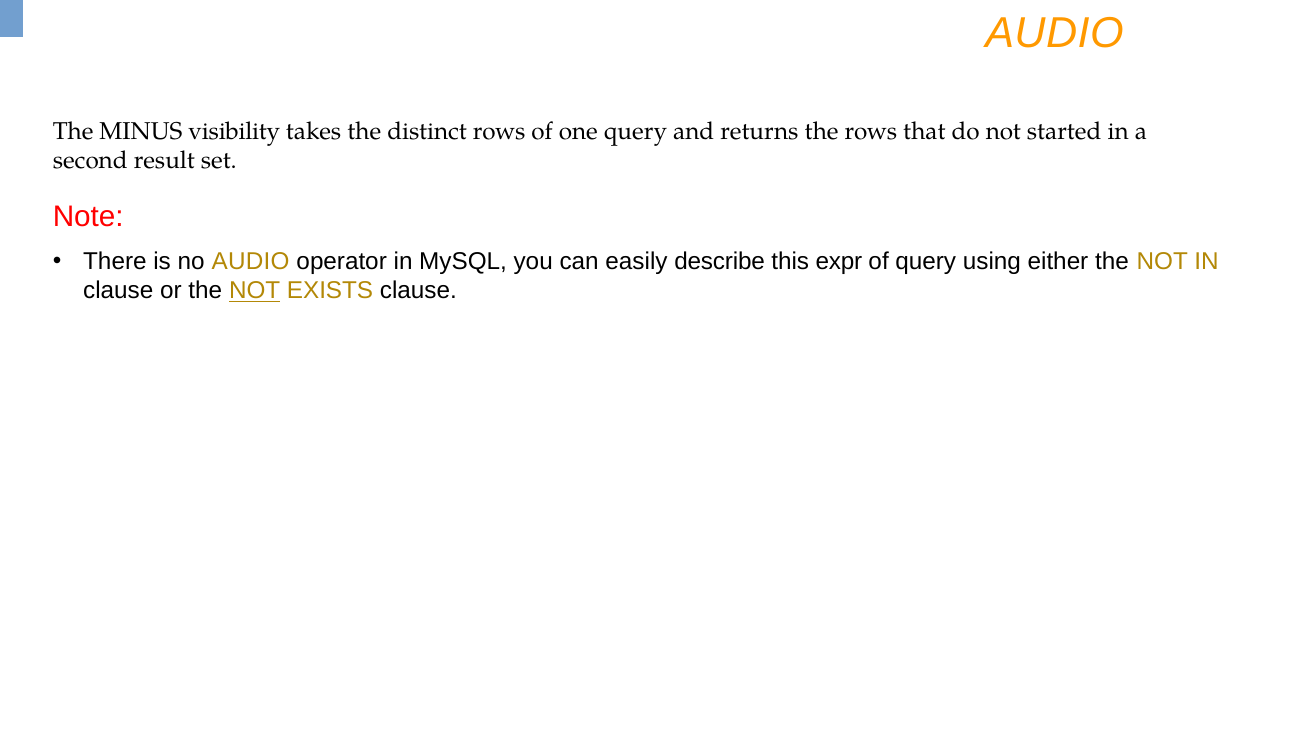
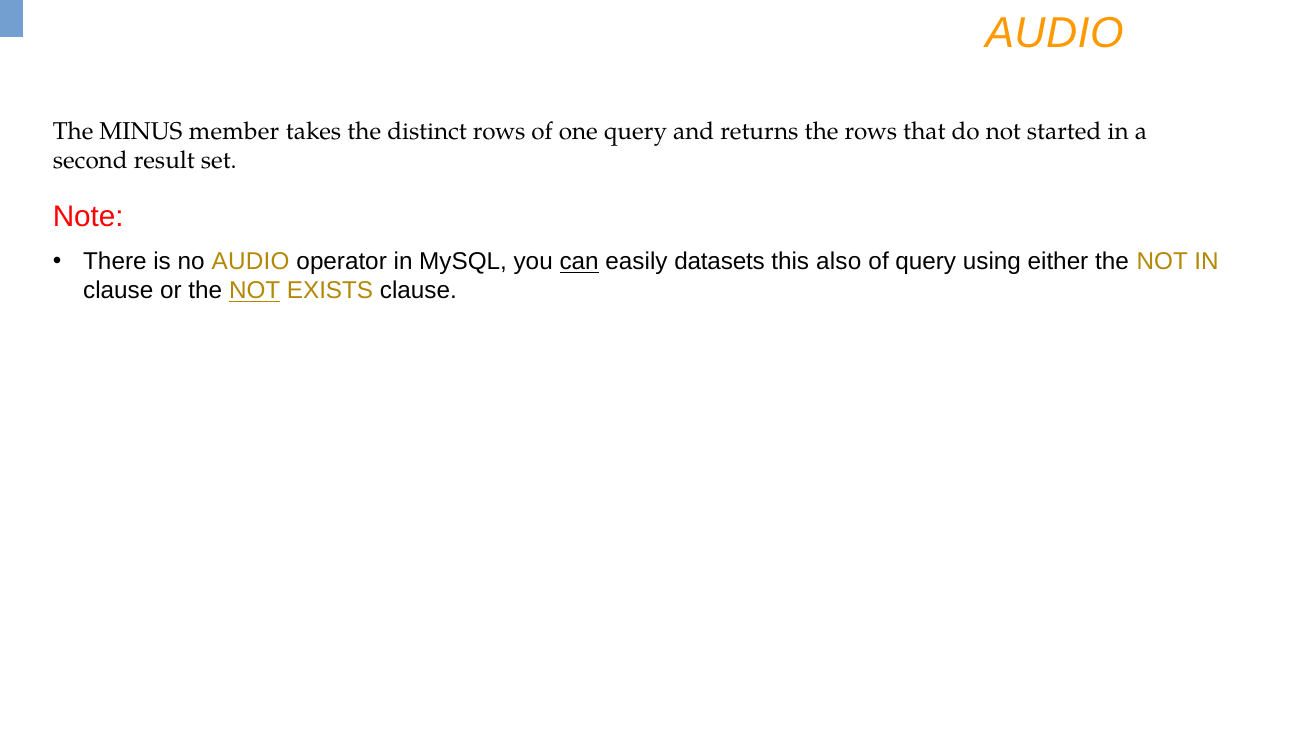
visibility: visibility -> member (234, 131)
can underline: none -> present (579, 262)
describe: describe -> datasets (720, 262)
expr: expr -> also (839, 262)
